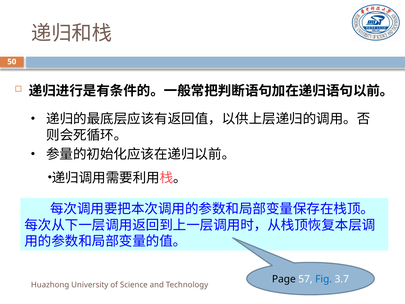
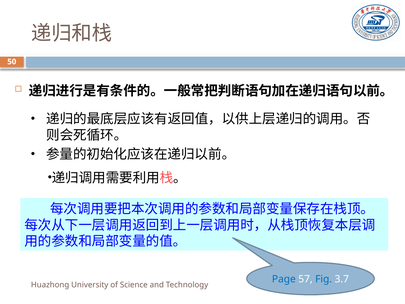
Page colour: black -> blue (284, 279)
